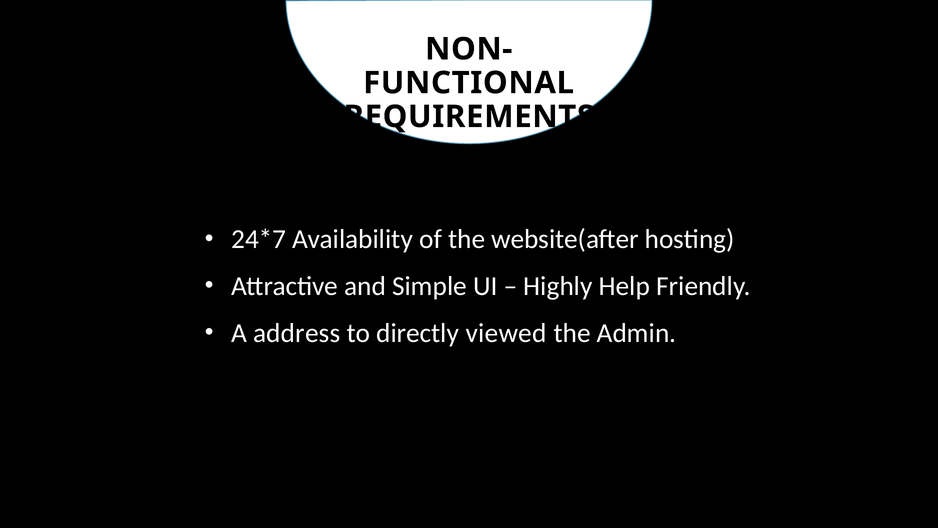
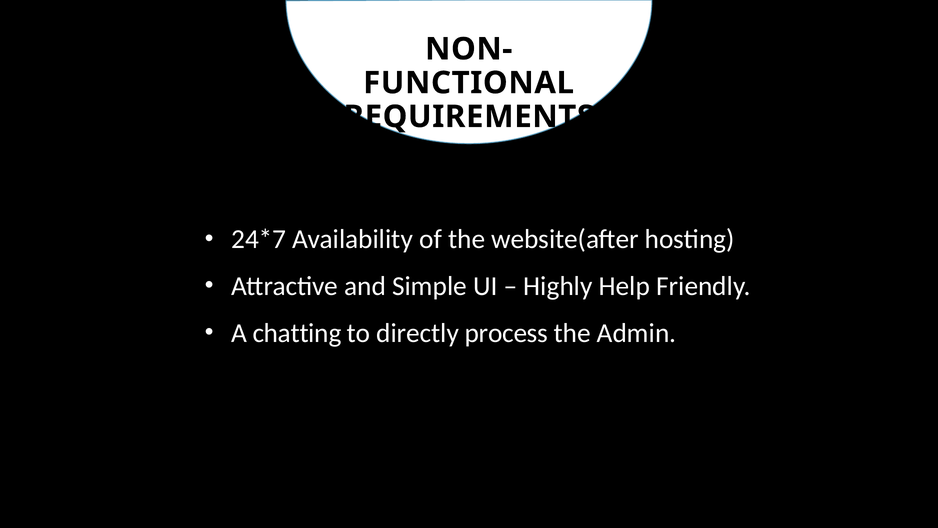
address: address -> chatting (297, 333)
viewed: viewed -> process (506, 333)
